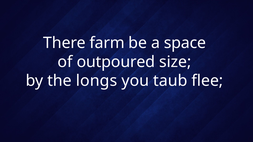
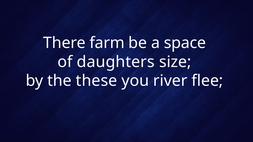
outpoured: outpoured -> daughters (116, 62)
longs: longs -> these (97, 81)
taub: taub -> river (170, 81)
